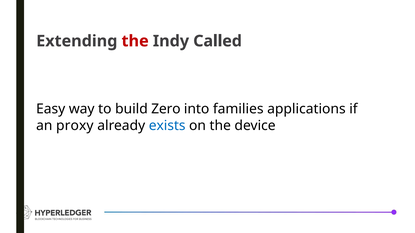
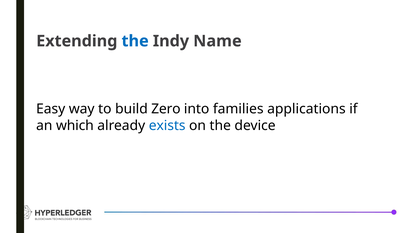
the colour: red -> blue (135, 41)
Called: Called -> Name (217, 41)
proxy: proxy -> which (75, 126)
